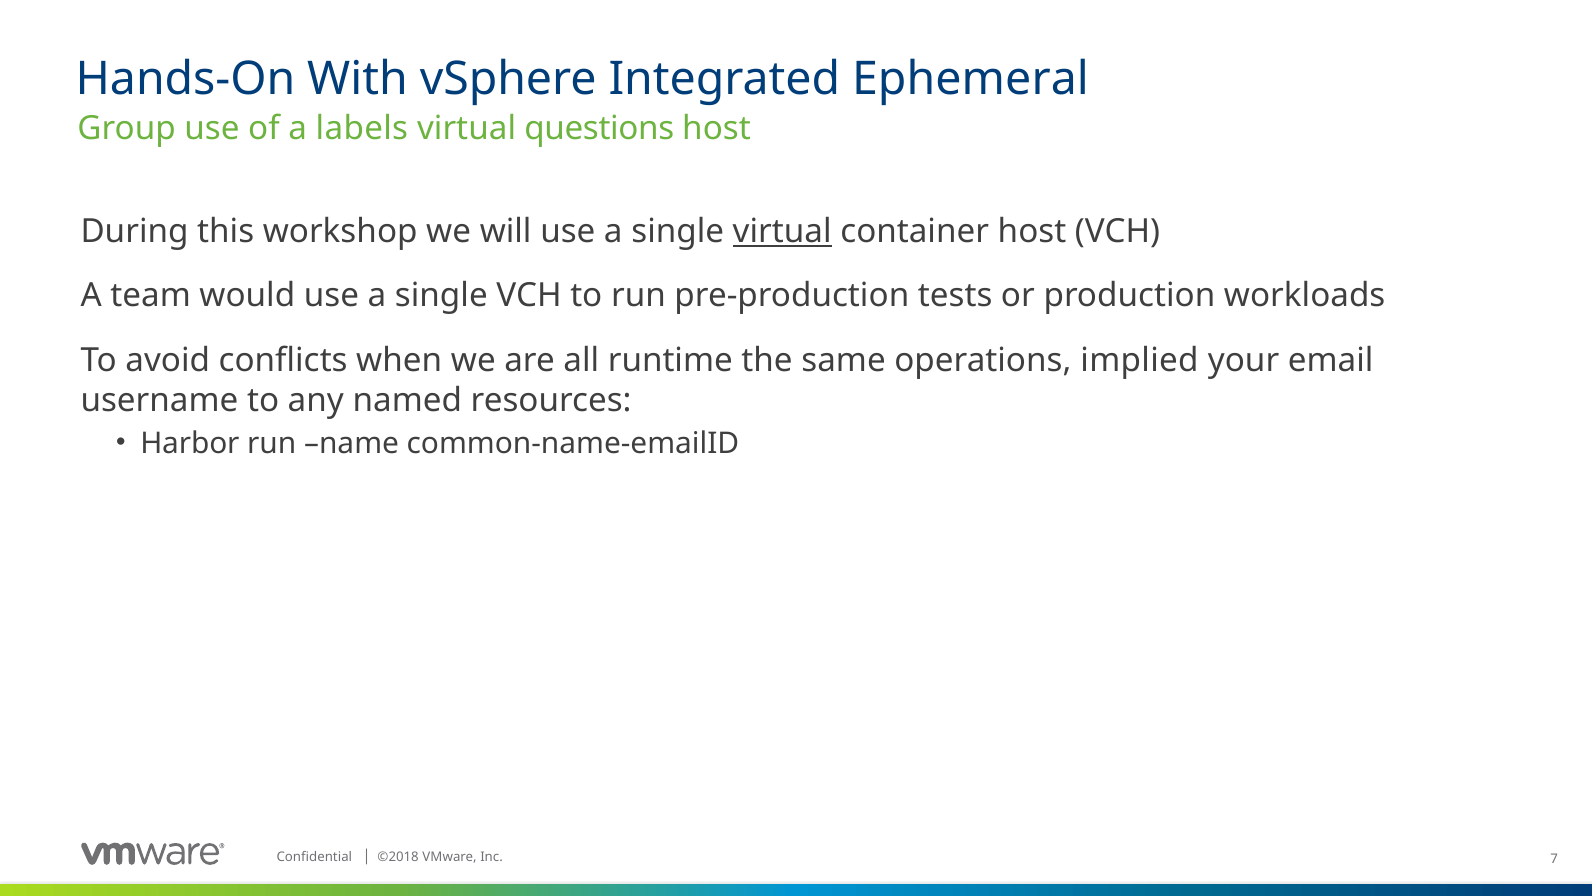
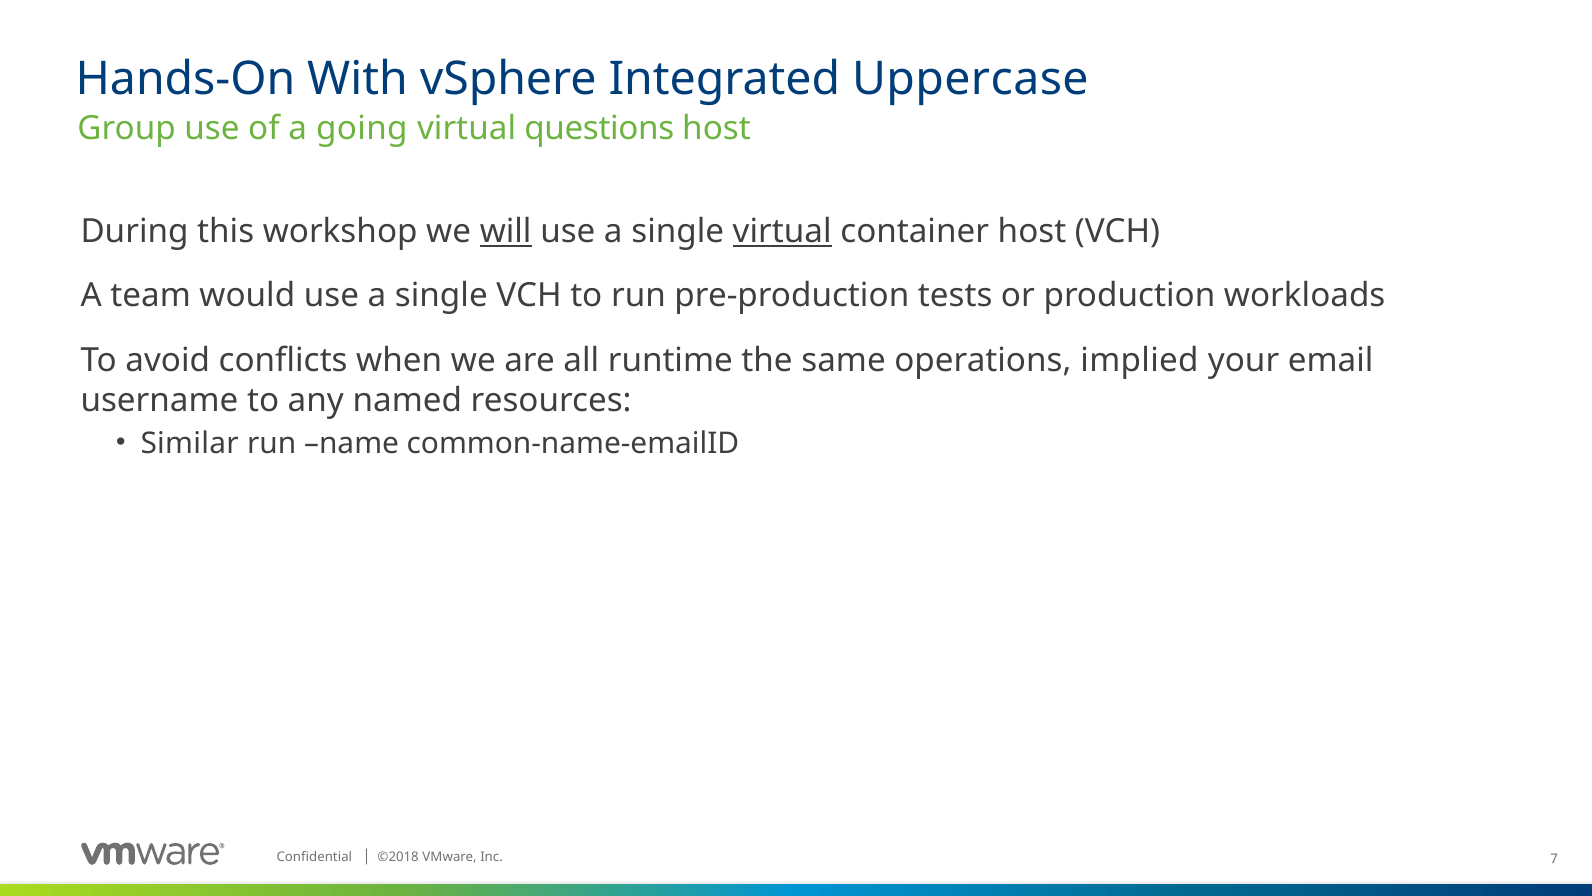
Ephemeral: Ephemeral -> Uppercase (970, 79)
labels: labels -> going (362, 128)
will underline: none -> present (506, 231)
Harbor: Harbor -> Similar (190, 443)
